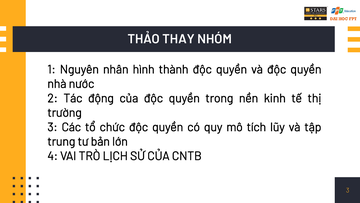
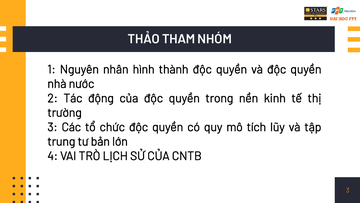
THAY: THAY -> THAM (179, 39)
